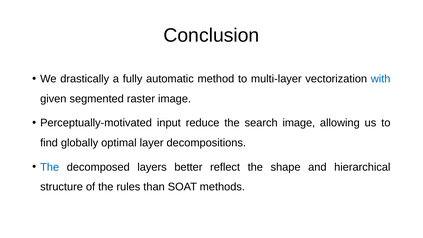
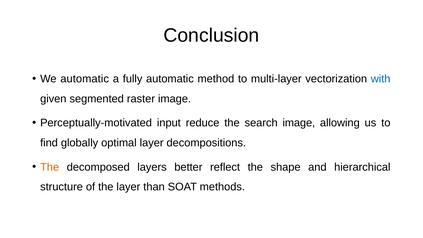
We drastically: drastically -> automatic (85, 79)
The colour: blue -> orange (50, 167)
the rules: rules -> layer (128, 187)
